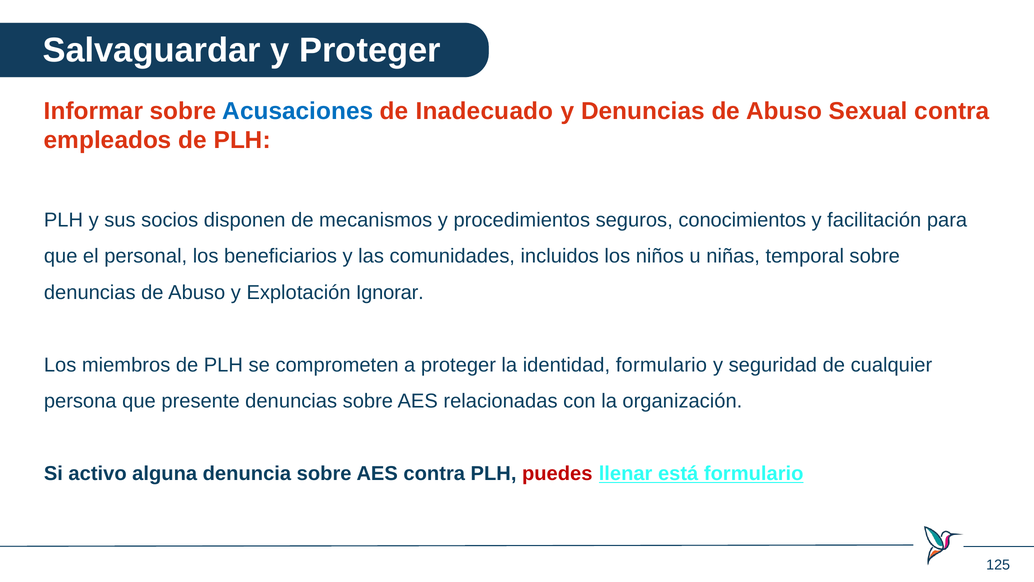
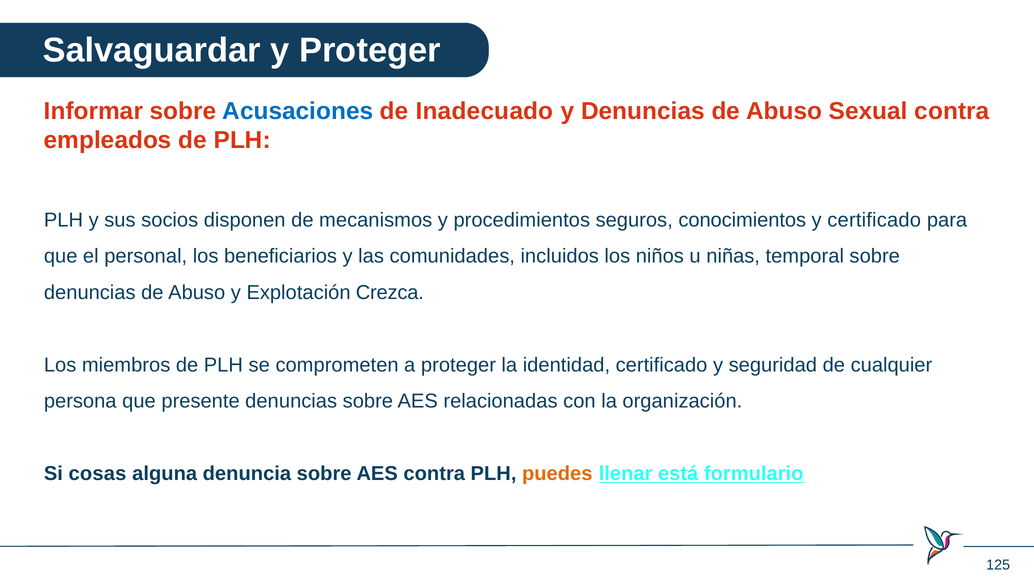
y facilitación: facilitación -> certificado (874, 220)
Ignorar: Ignorar -> Crezca (390, 292)
identidad formulario: formulario -> certificado (662, 365)
activo: activo -> cosas (97, 473)
puedes colour: red -> orange (557, 473)
